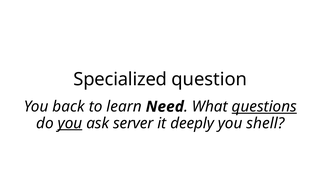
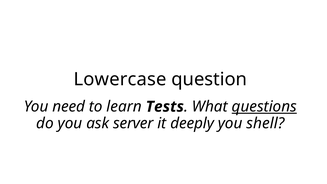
Specialized: Specialized -> Lowercase (120, 79)
back: back -> need (69, 107)
Need: Need -> Tests (165, 107)
you underline: present -> none (70, 123)
